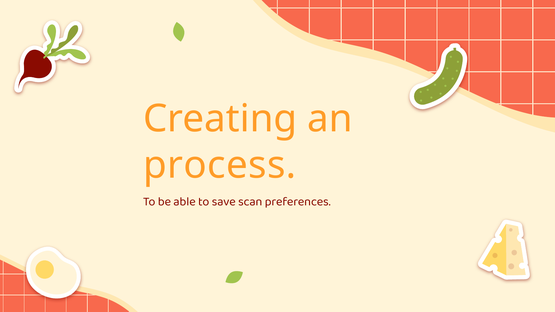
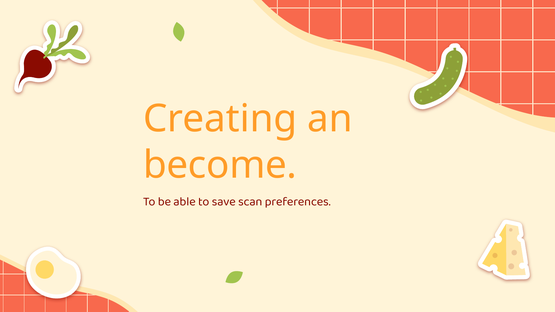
process: process -> become (220, 165)
